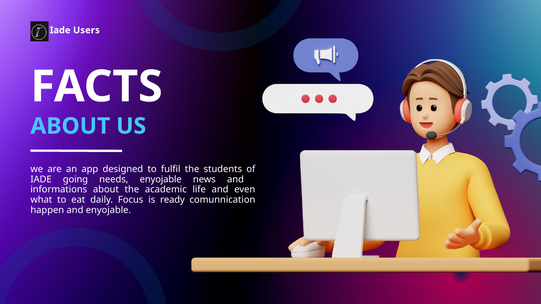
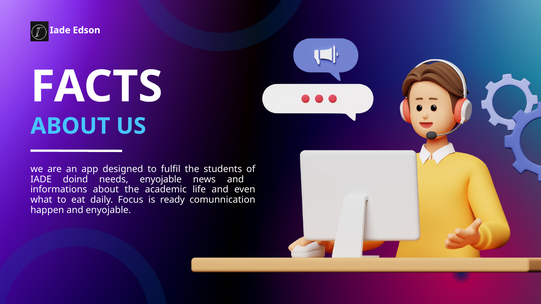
Users: Users -> Edson (87, 30)
going: going -> doind (75, 179)
